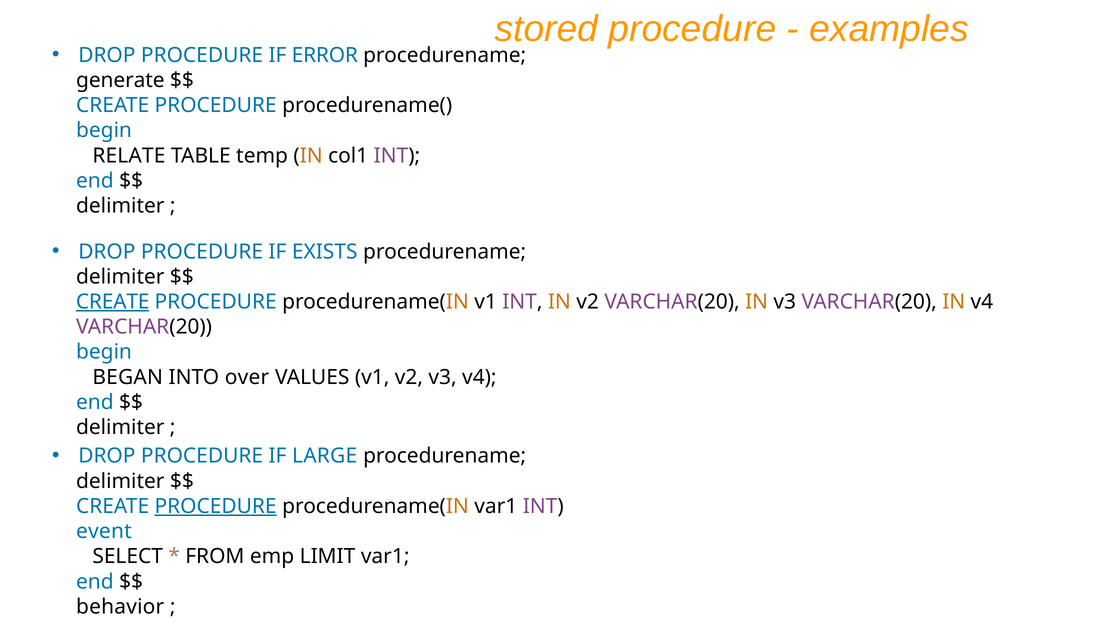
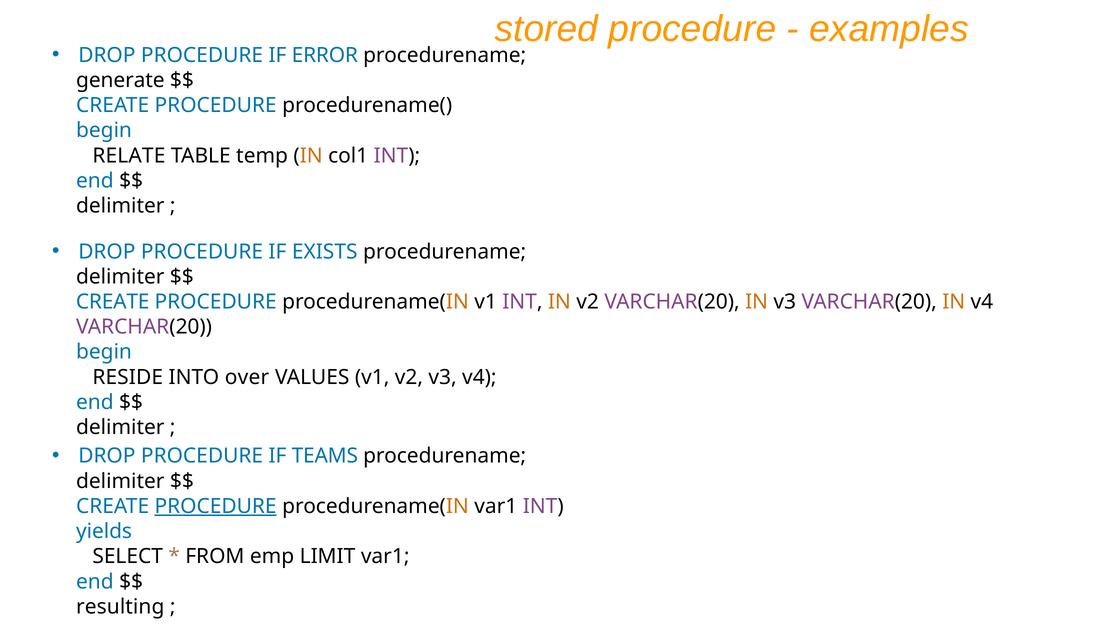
CREATE underline: present -> none (113, 302)
BEGAN: BEGAN -> RESIDE (128, 377)
LARGE: LARGE -> TEAMS (325, 456)
event: event -> yields (104, 532)
behavior: behavior -> resulting (120, 607)
